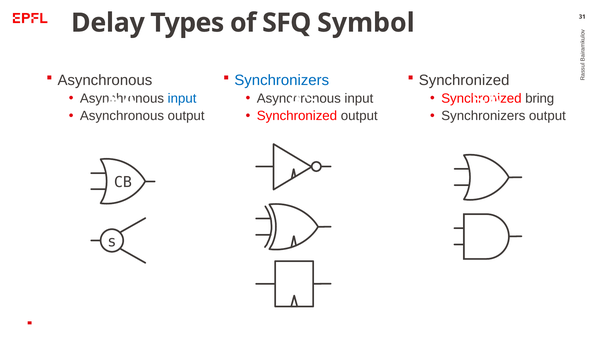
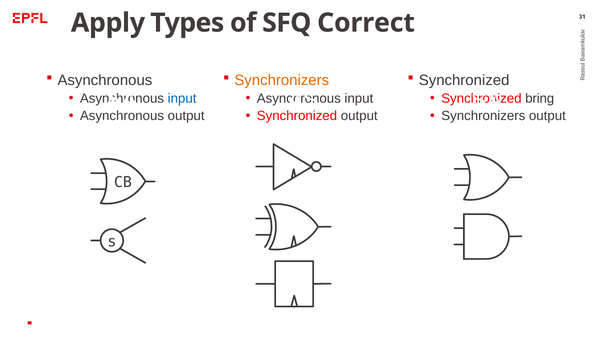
Delay: Delay -> Apply (108, 23)
Symbol: Symbol -> Correct (366, 23)
Synchronizers colour: blue -> orange (282, 80)
